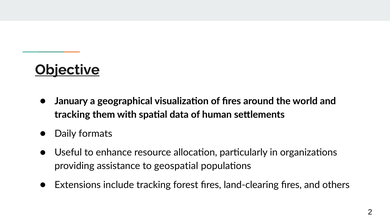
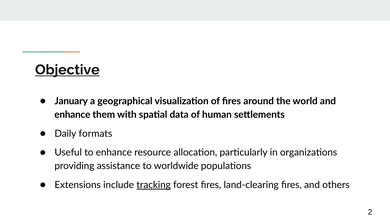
tracking: tracking -> enhance (72, 114)
geospatial: geospatial -> worldwide (176, 165)
tracking underline: none -> present (154, 184)
